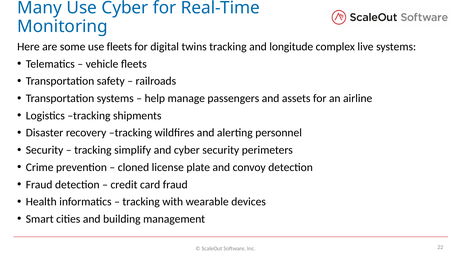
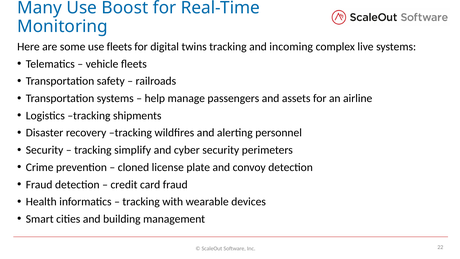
Use Cyber: Cyber -> Boost (125, 8)
longitude: longitude -> incoming (291, 47)
